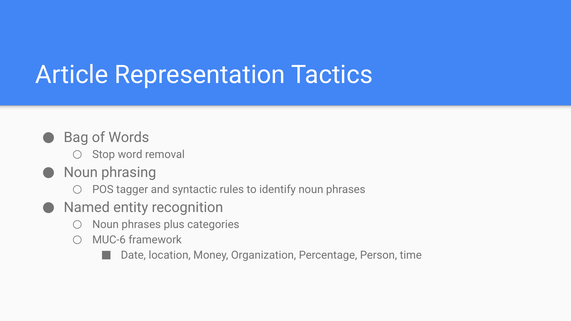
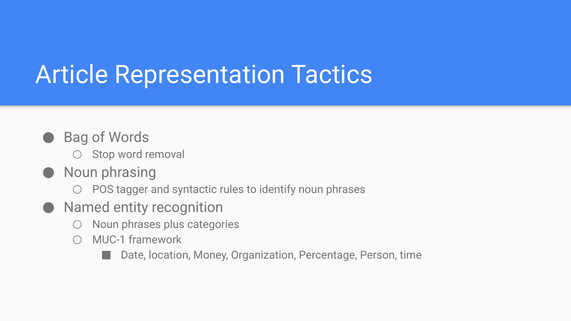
MUC-6: MUC-6 -> MUC-1 (109, 240)
